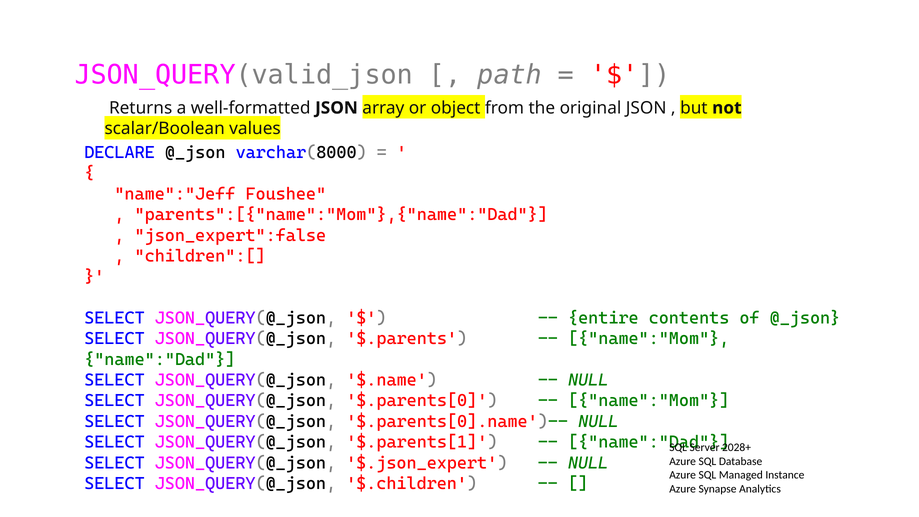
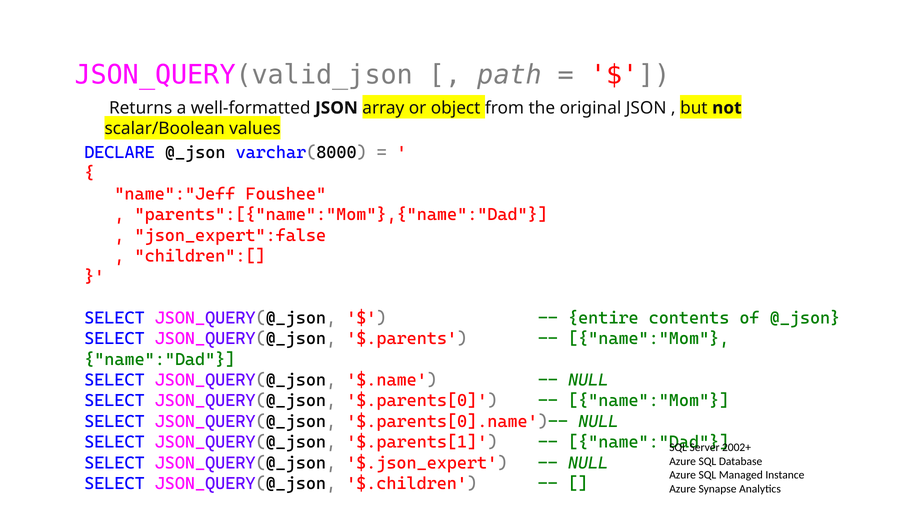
2028+: 2028+ -> 2002+ (737, 448)
